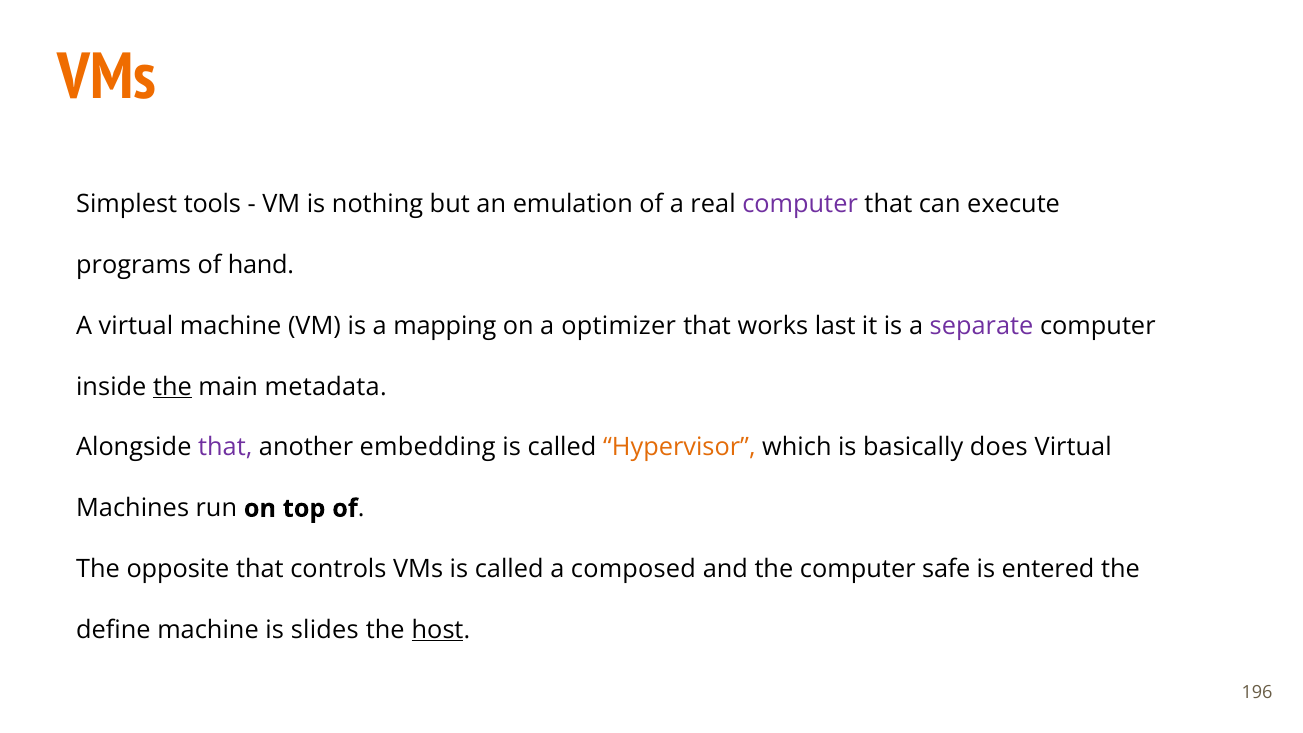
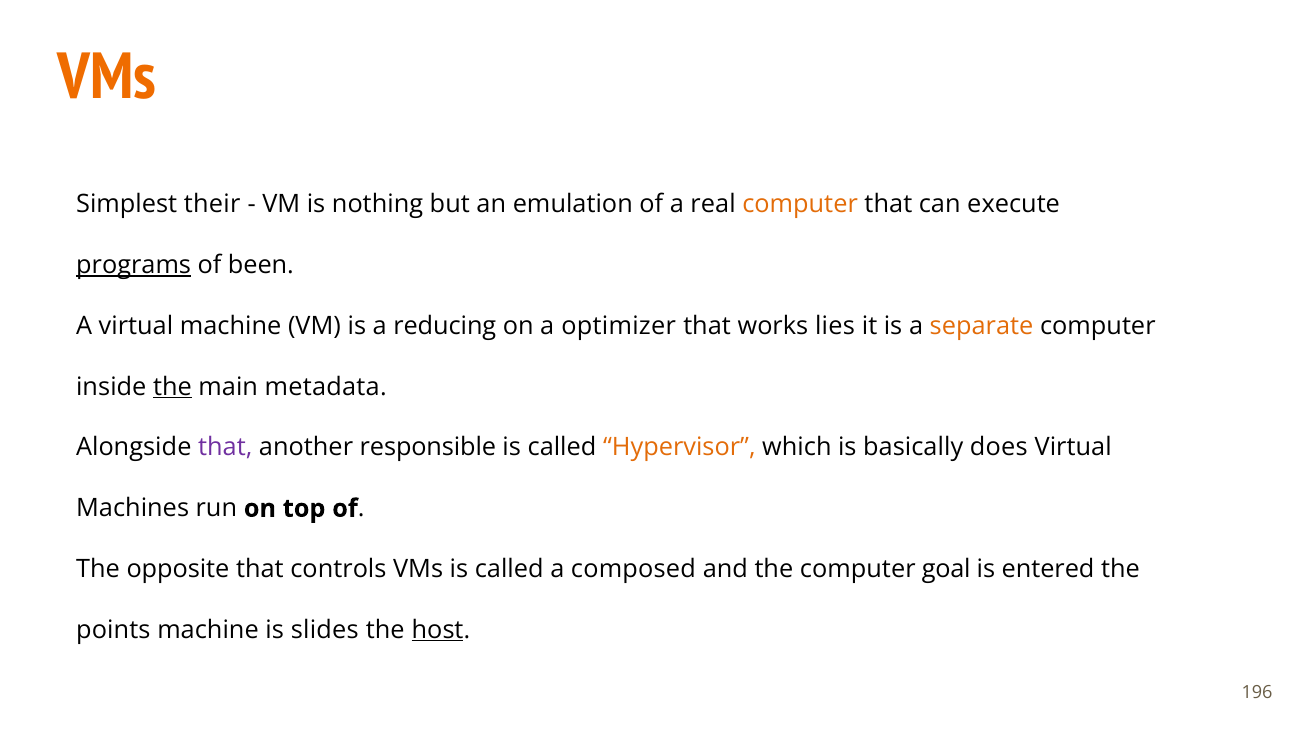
tools: tools -> their (212, 204)
computer colour: purple -> orange (800, 204)
programs underline: none -> present (134, 265)
hand: hand -> been (261, 265)
mapping: mapping -> reducing (445, 326)
last: last -> lies (835, 326)
separate colour: purple -> orange (982, 326)
embedding: embedding -> responsible (428, 448)
safe: safe -> goal (946, 569)
define: define -> points (113, 630)
